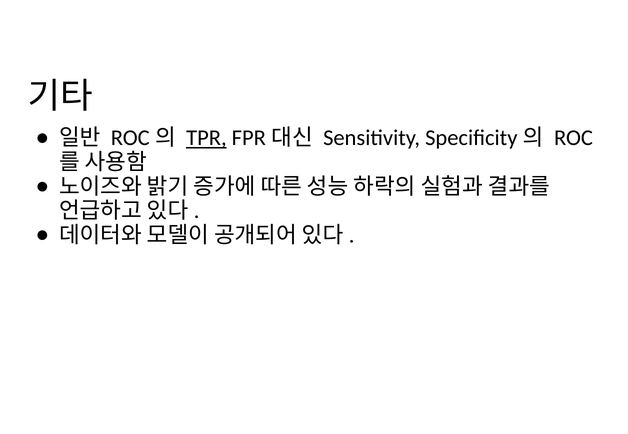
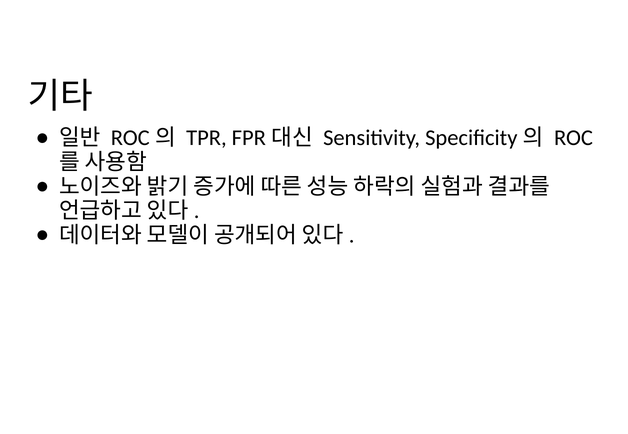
TPR underline: present -> none (206, 138)
